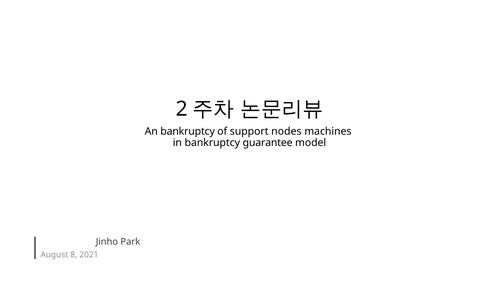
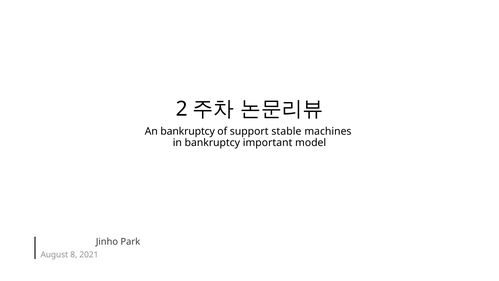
nodes: nodes -> stable (286, 131)
guarantee: guarantee -> important (268, 142)
